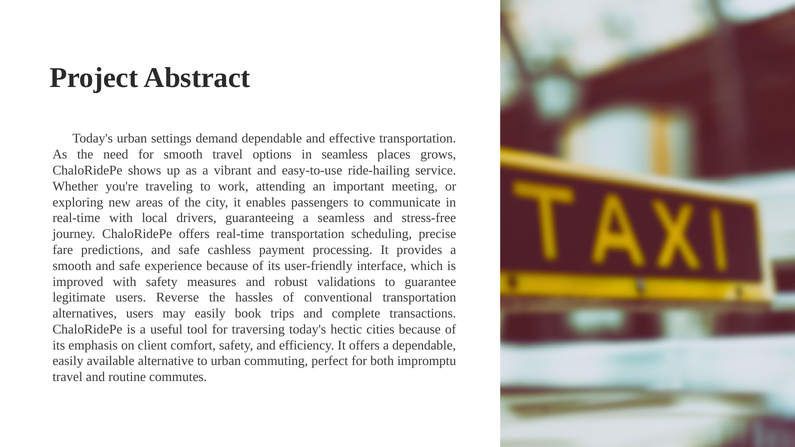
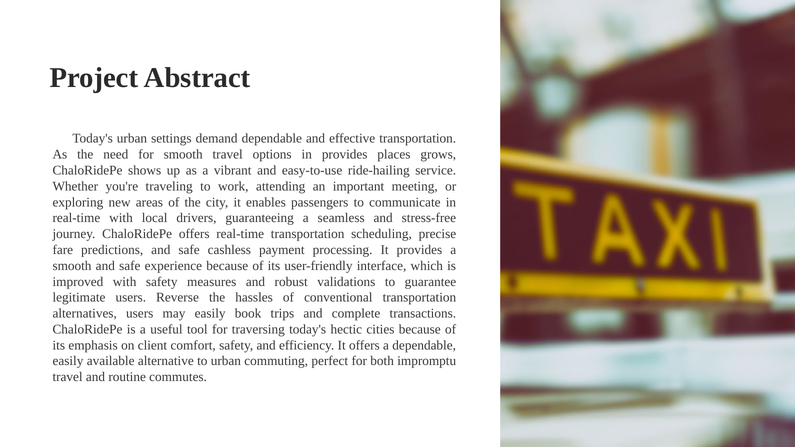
in seamless: seamless -> provides (345, 155)
